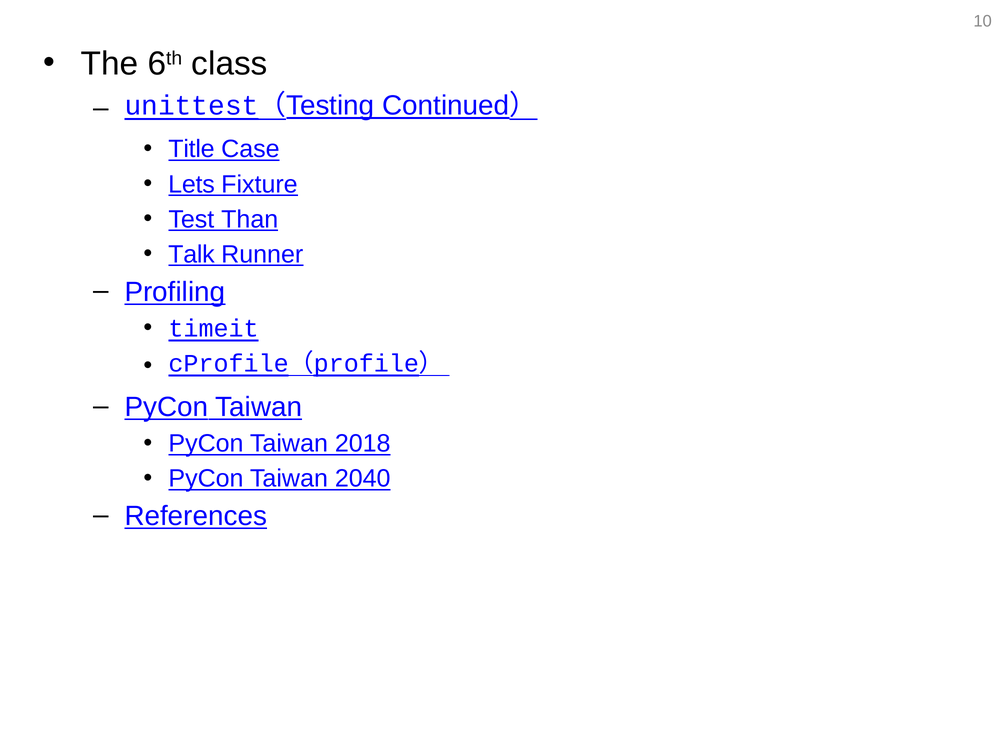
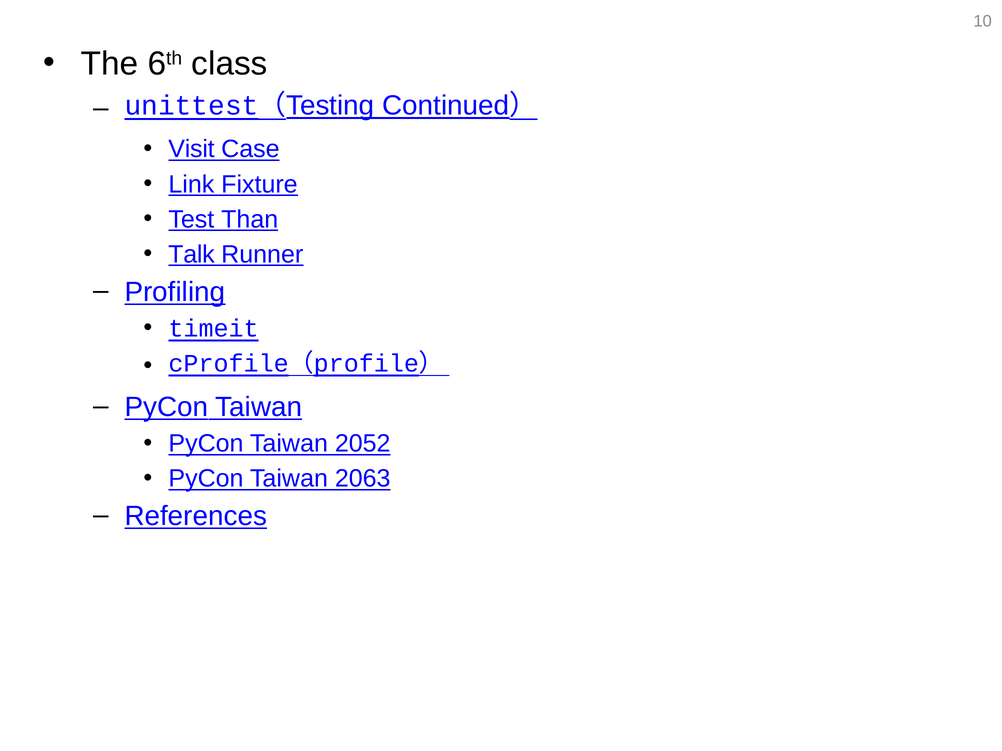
Title: Title -> Visit (191, 149)
Lets: Lets -> Link (191, 184)
2018: 2018 -> 2052 (363, 444)
2040: 2040 -> 2063 (363, 479)
